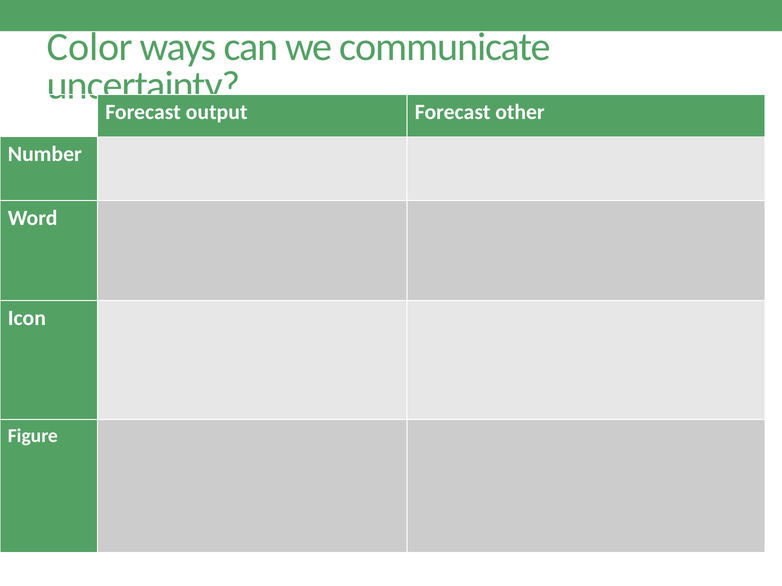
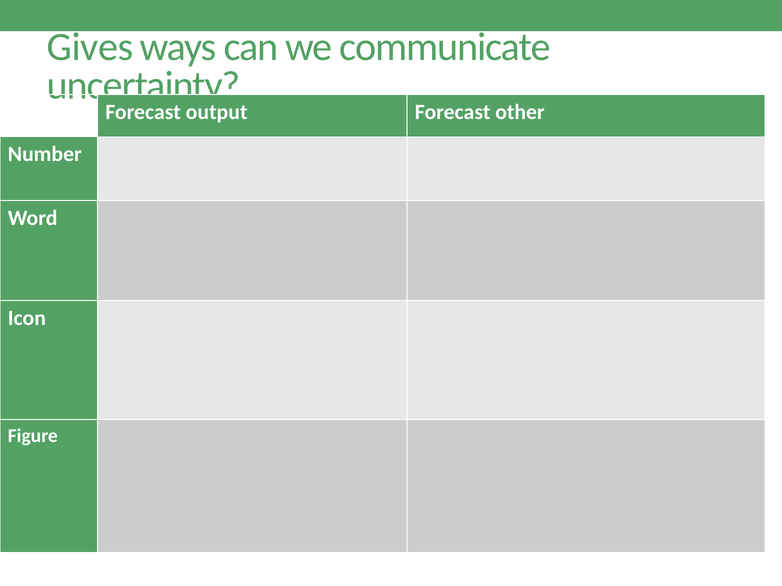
Color: Color -> Gives (90, 47)
